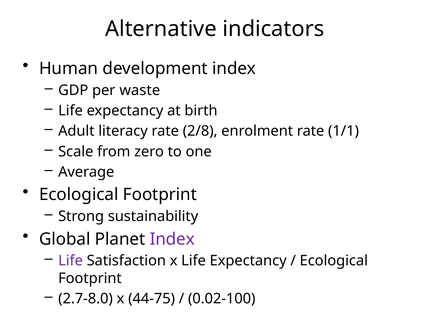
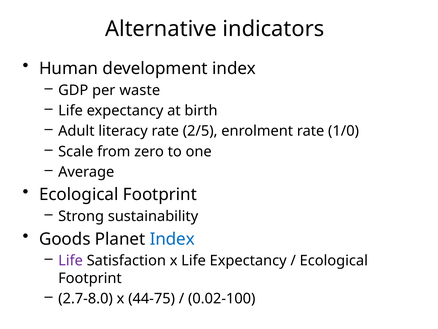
2/8: 2/8 -> 2/5 (200, 131)
1/1: 1/1 -> 1/0 (344, 131)
Global: Global -> Goods (65, 239)
Index colour: purple -> blue (172, 239)
